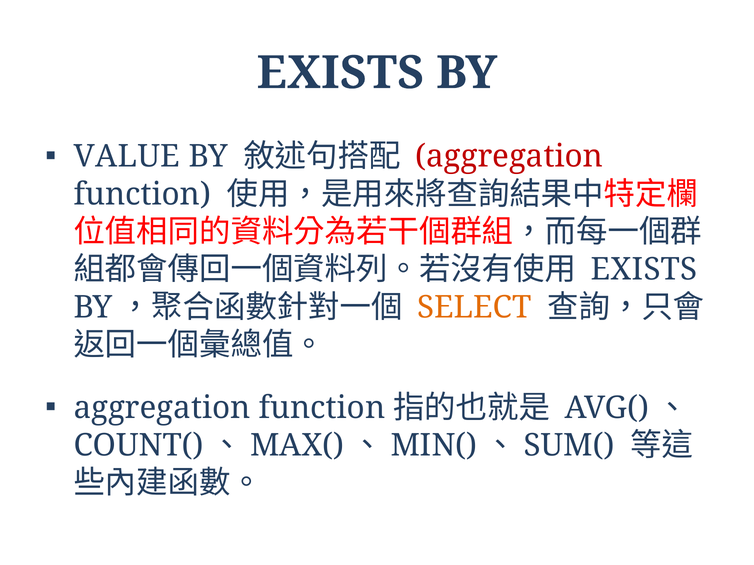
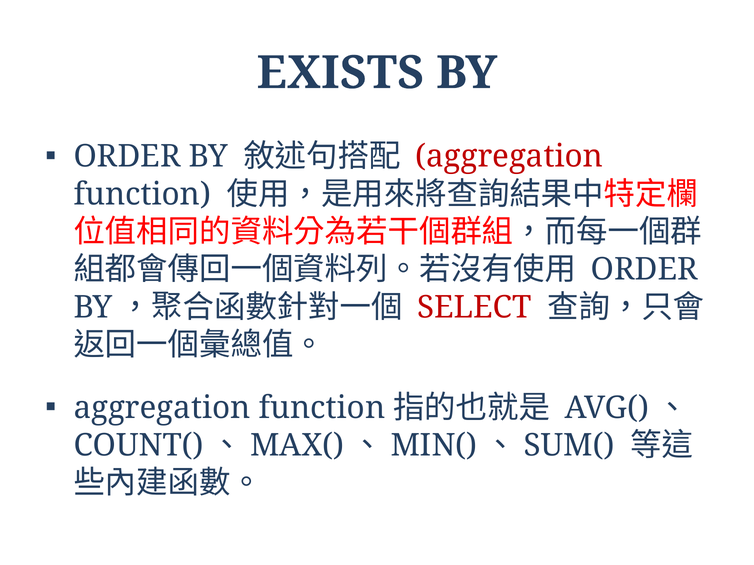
VALUE: VALUE -> ORDER (127, 157)
EXISTS: EXISTS -> ORDER (644, 270)
SELECT colour: orange -> red (474, 308)
